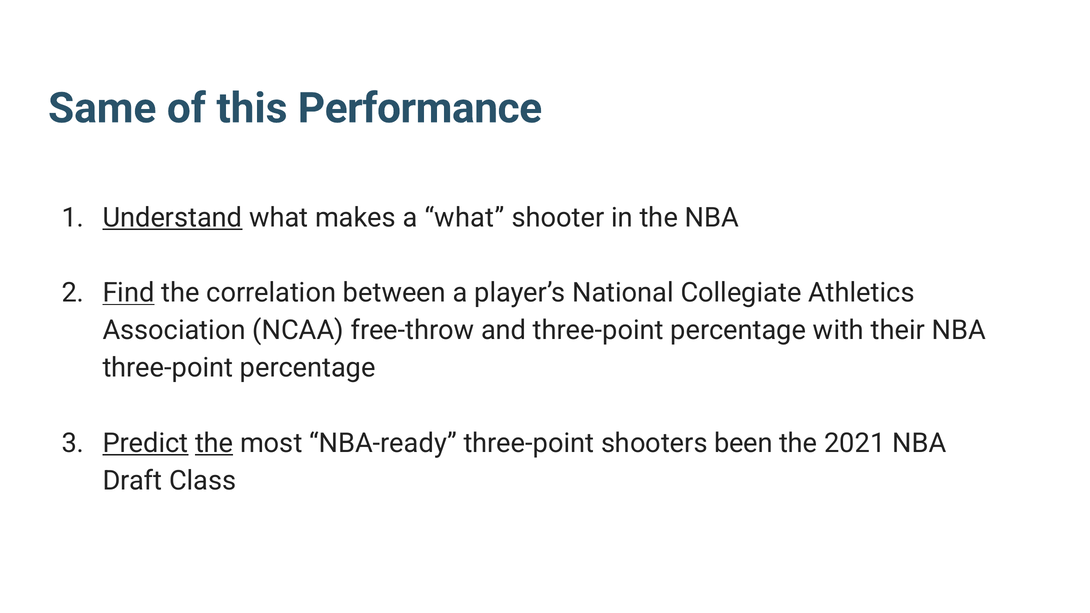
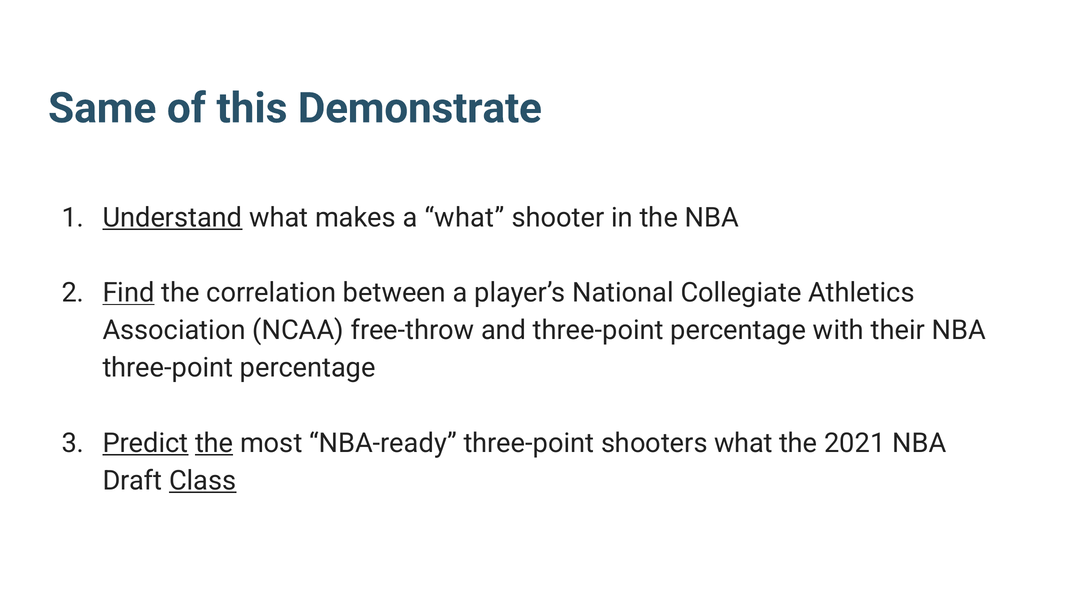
Performance: Performance -> Demonstrate (420, 108)
shooters been: been -> what (743, 443)
Class underline: none -> present (203, 481)
